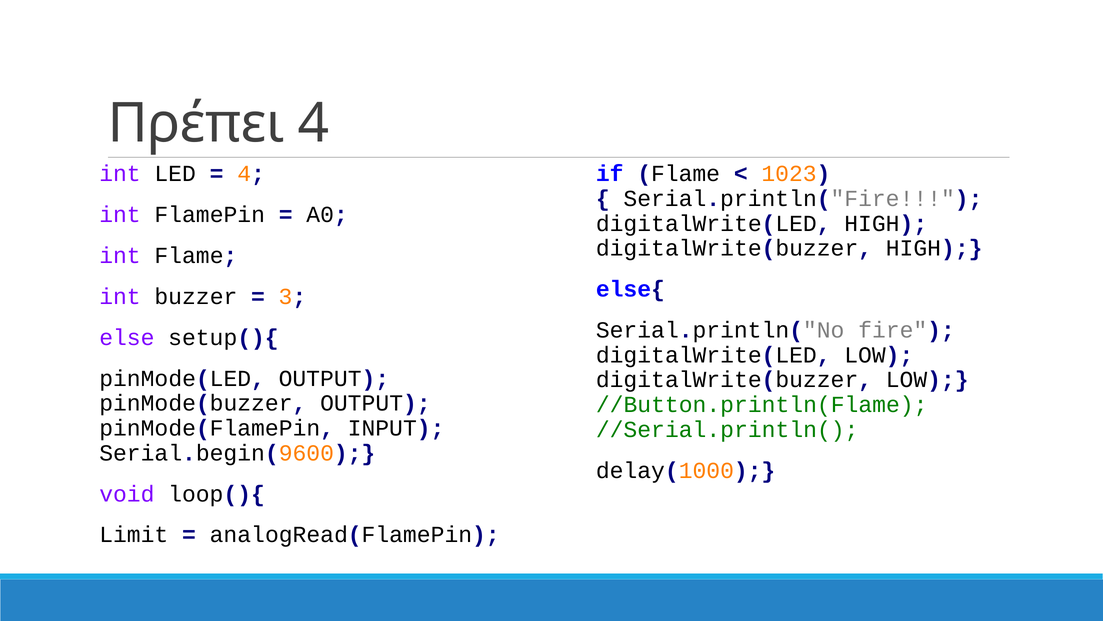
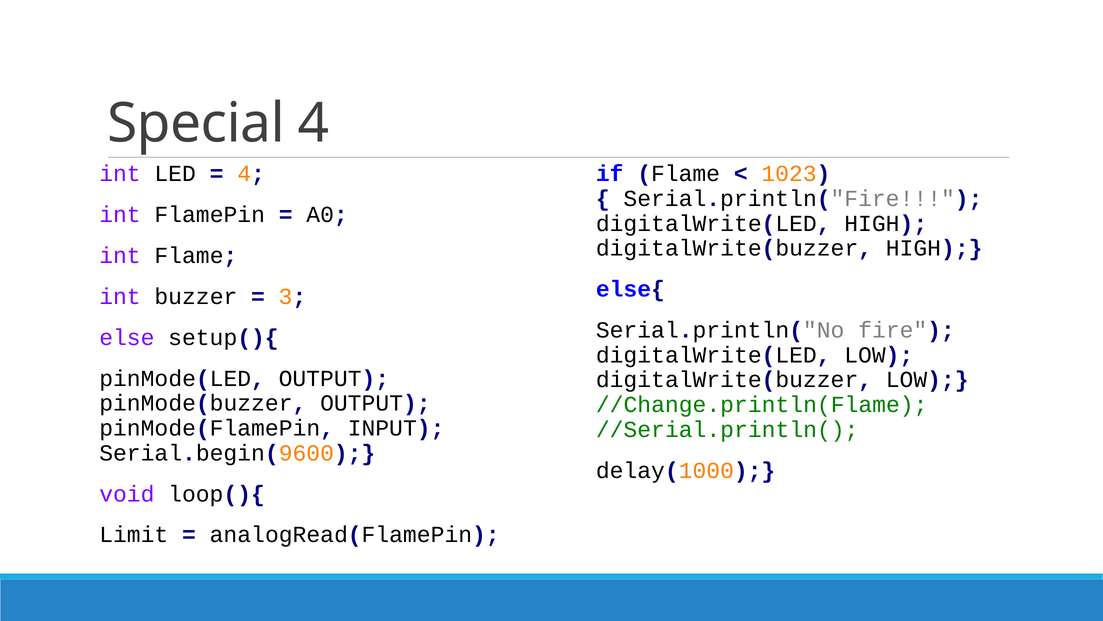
Πρέπει: Πρέπει -> Special (196, 124)
//Button.println(Flame: //Button.println(Flame -> //Change.println(Flame (762, 404)
